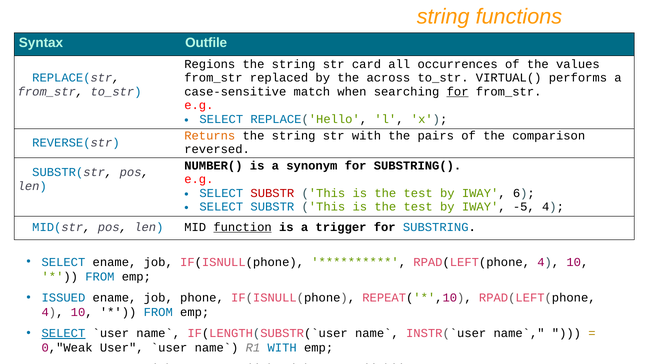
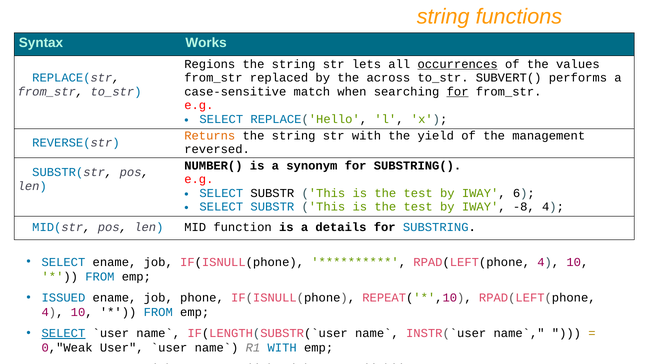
Outfile: Outfile -> Works (206, 43)
card: card -> lets (367, 64)
occurrences underline: none -> present (458, 64)
VIRTUAL(: VIRTUAL( -> SUBVERT( (509, 78)
pairs: pairs -> yield (436, 136)
comparison: comparison -> management (549, 136)
SUBSTR colour: red -> black (272, 193)
-5: -5 -> -8 (524, 207)
function underline: present -> none (243, 227)
trigger: trigger -> details (341, 227)
